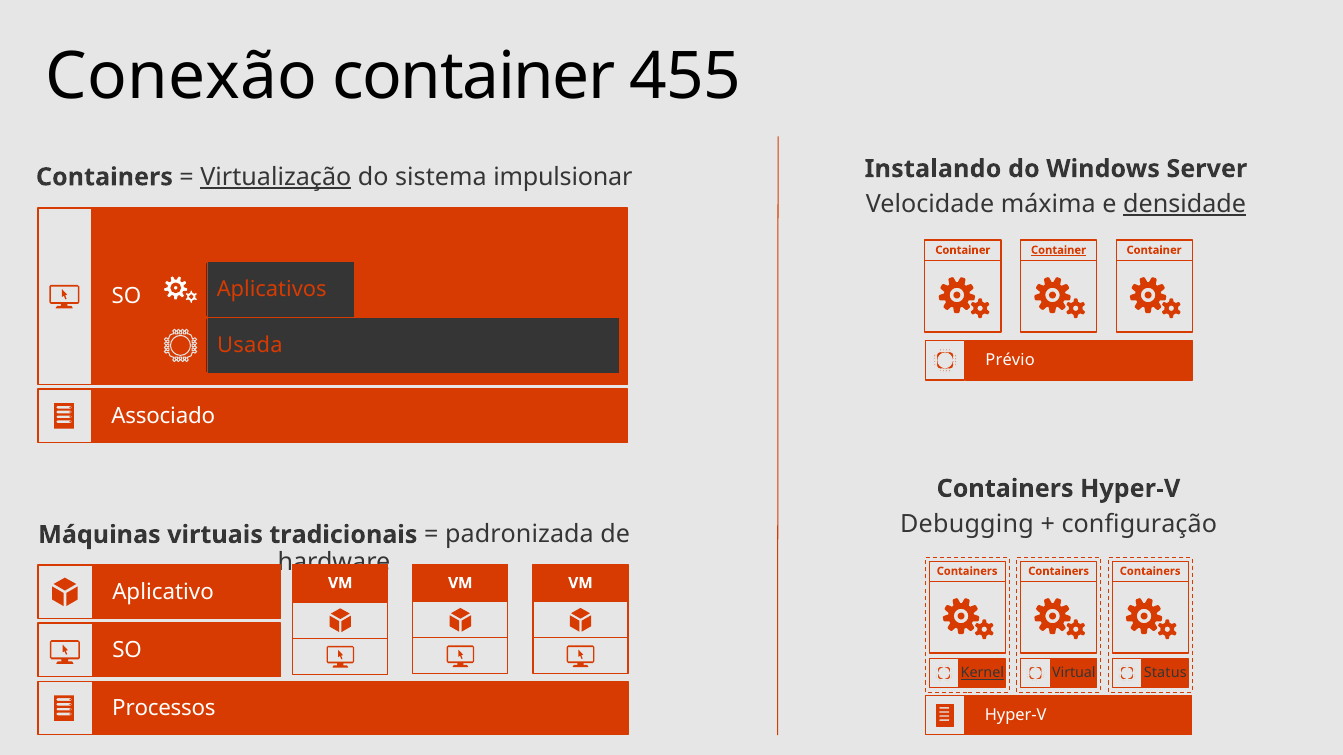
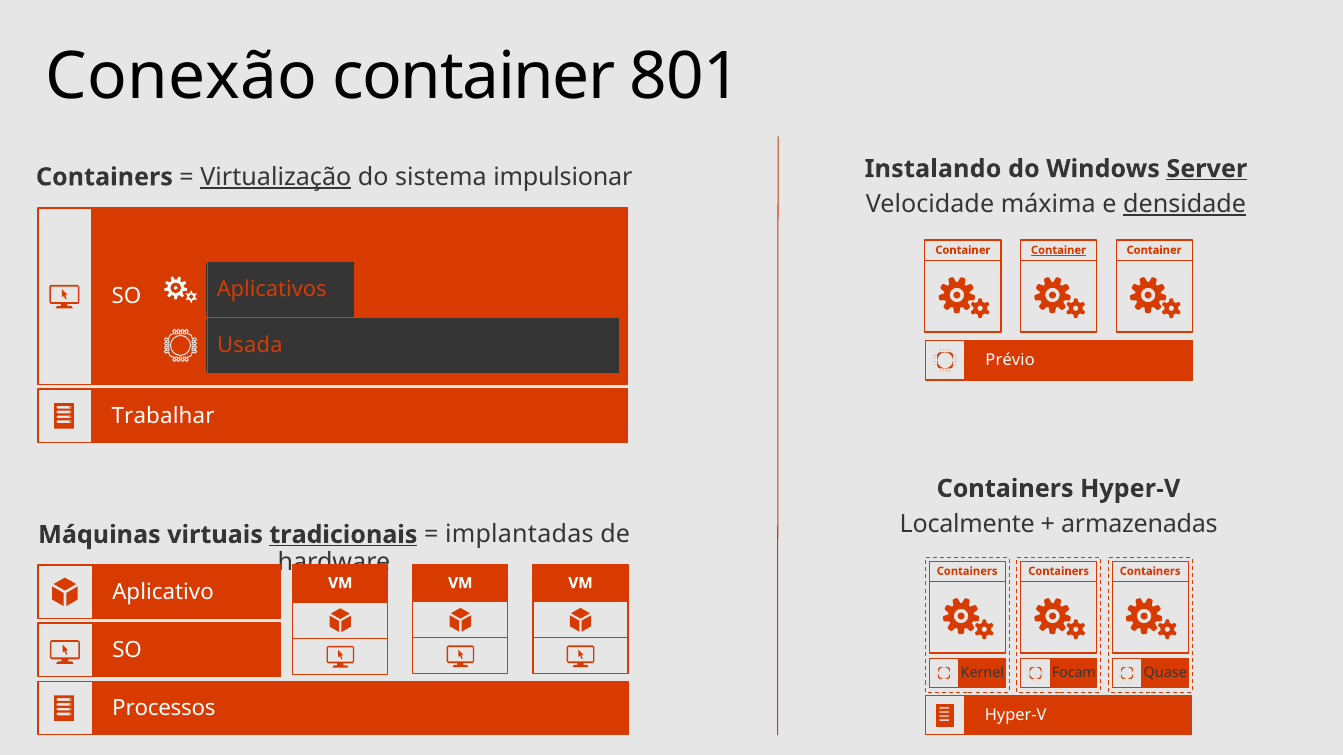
455: 455 -> 801 (686, 77)
Server underline: none -> present (1207, 169)
Associado: Associado -> Trabalhar (163, 416)
Debugging: Debugging -> Localmente (967, 524)
configuração: configuração -> armazenadas (1139, 524)
tradicionais underline: none -> present (343, 535)
padronizada: padronizada -> implantadas (519, 535)
Kernel underline: present -> none (982, 673)
Virtual: Virtual -> Focam (1074, 673)
Status: Status -> Quase (1165, 673)
